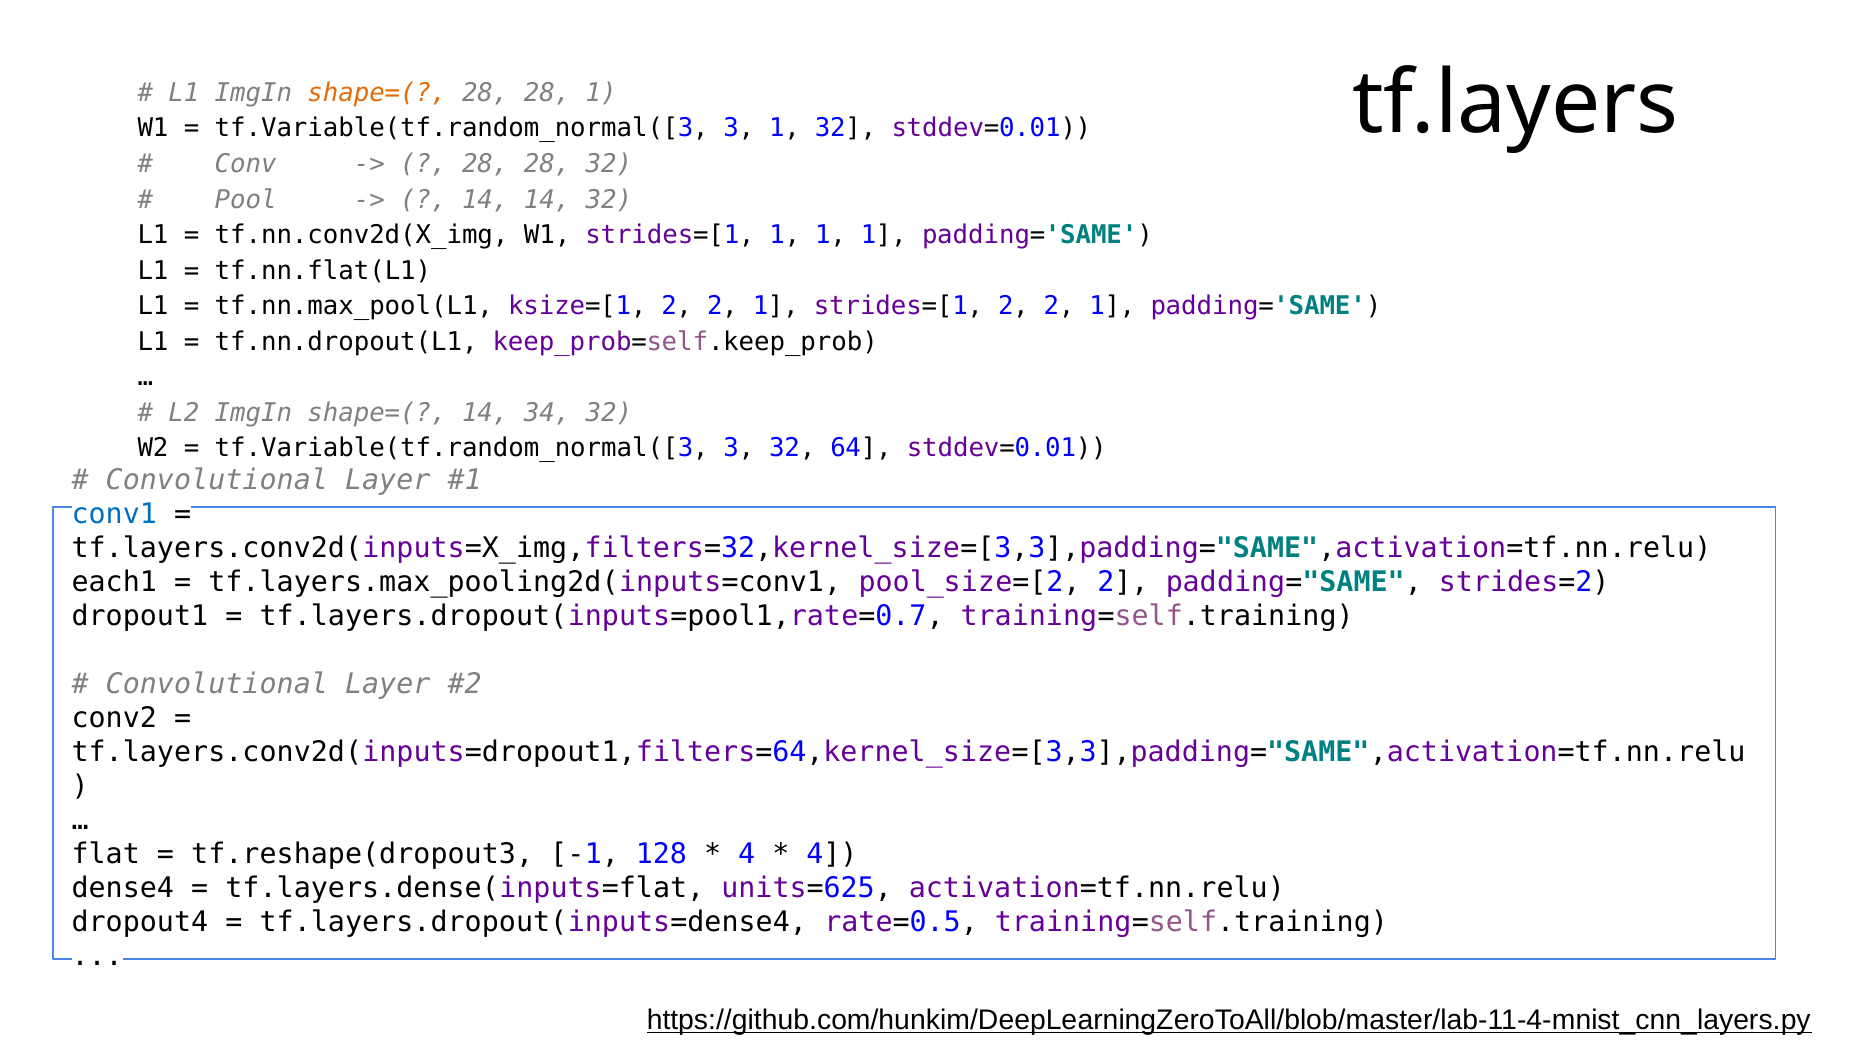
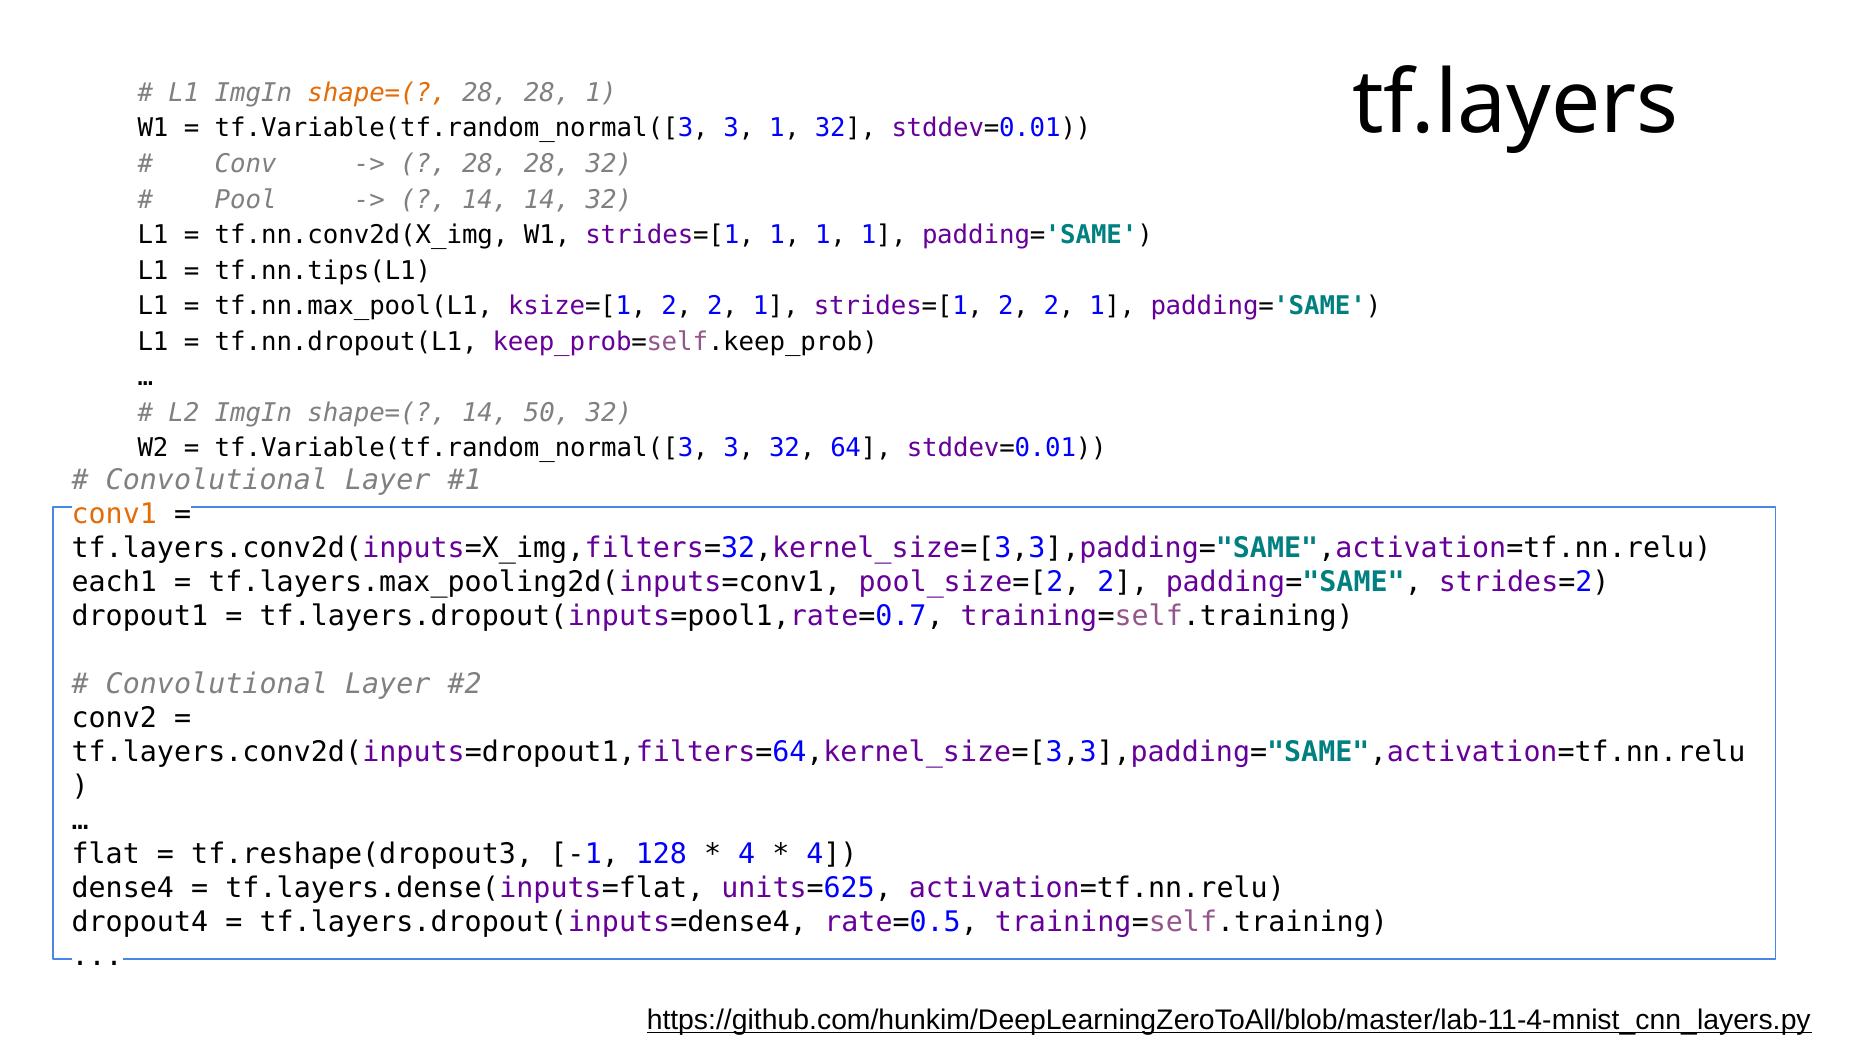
tf.nn.flat(L1: tf.nn.flat(L1 -> tf.nn.tips(L1 (323, 271)
34: 34 -> 50 (547, 413)
conv1 colour: blue -> orange (114, 514)
